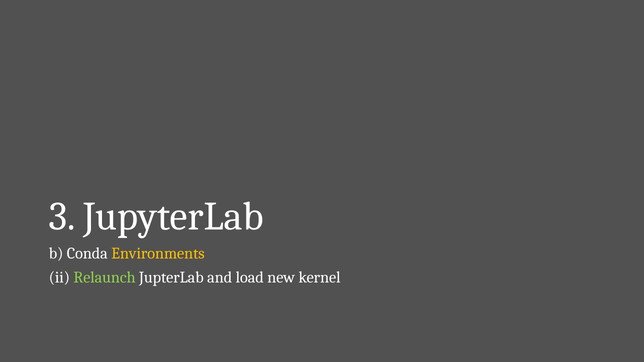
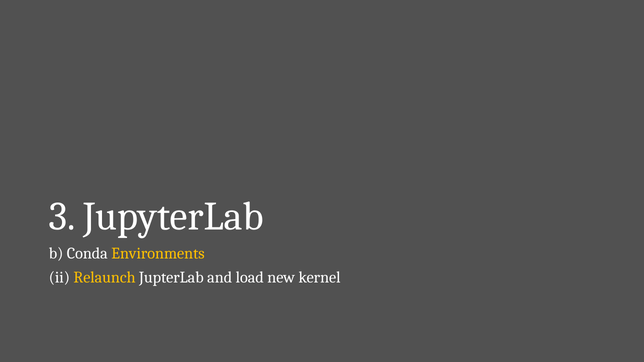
Relaunch colour: light green -> yellow (105, 278)
